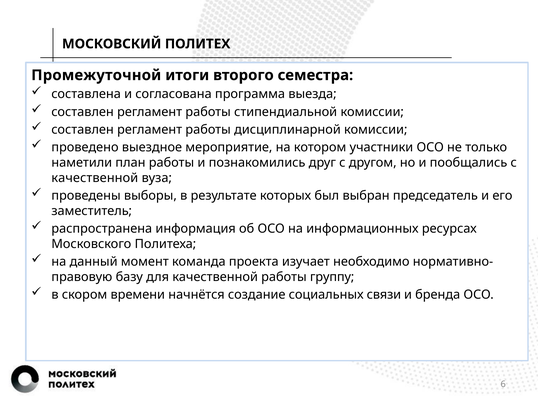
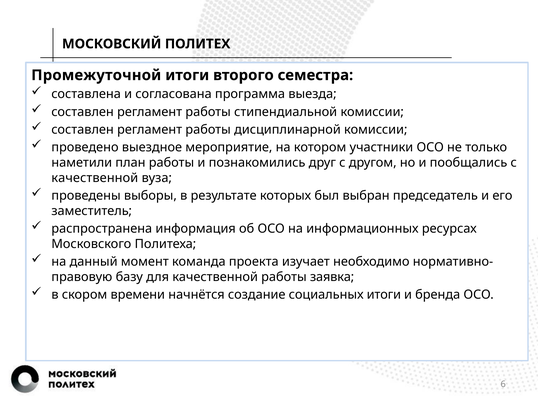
группу: группу -> заявка (332, 277)
социальных связи: связи -> итоги (384, 295)
